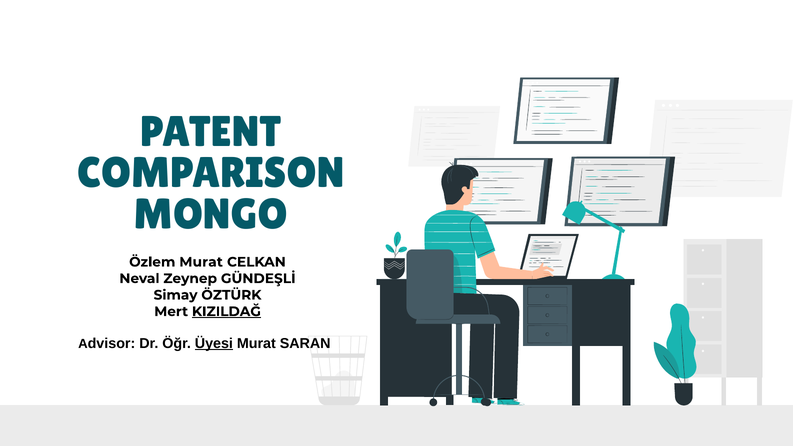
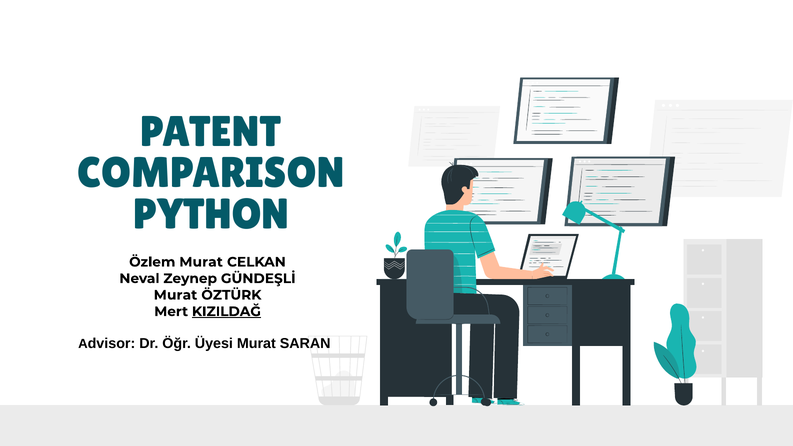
MONGO: MONGO -> PYTHON (211, 215)
Simay: Simay -> Murat (175, 295)
Üyesi underline: present -> none (214, 343)
